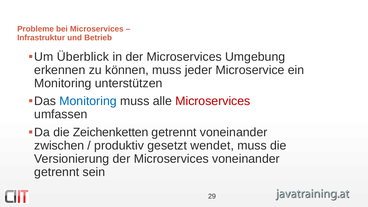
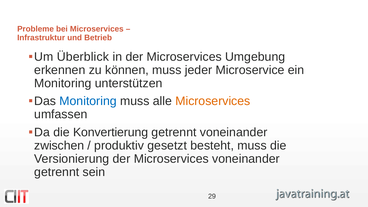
Microservices colour: red -> orange (213, 101)
Zeichenketten: Zeichenketten -> Konvertierung (111, 132)
wendet: wendet -> besteht (212, 146)
